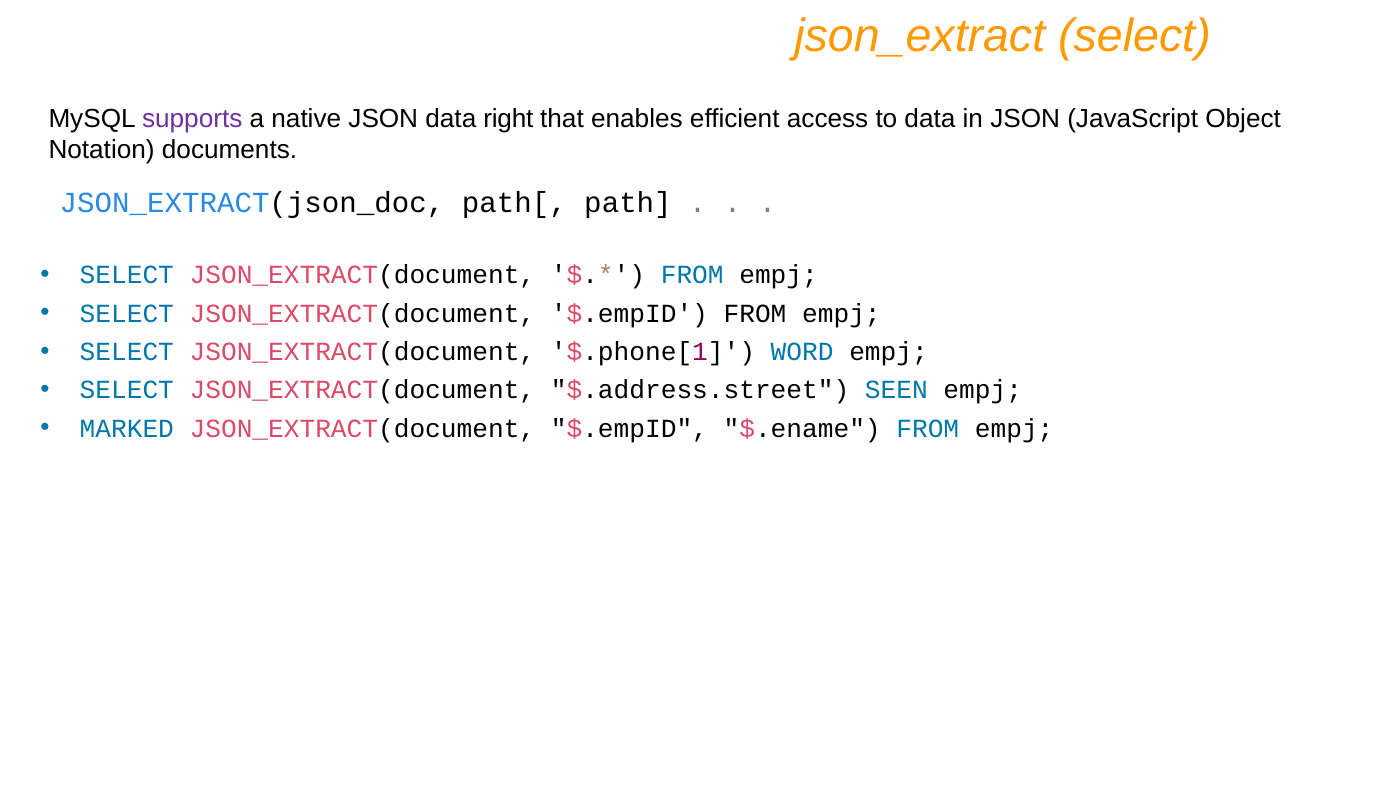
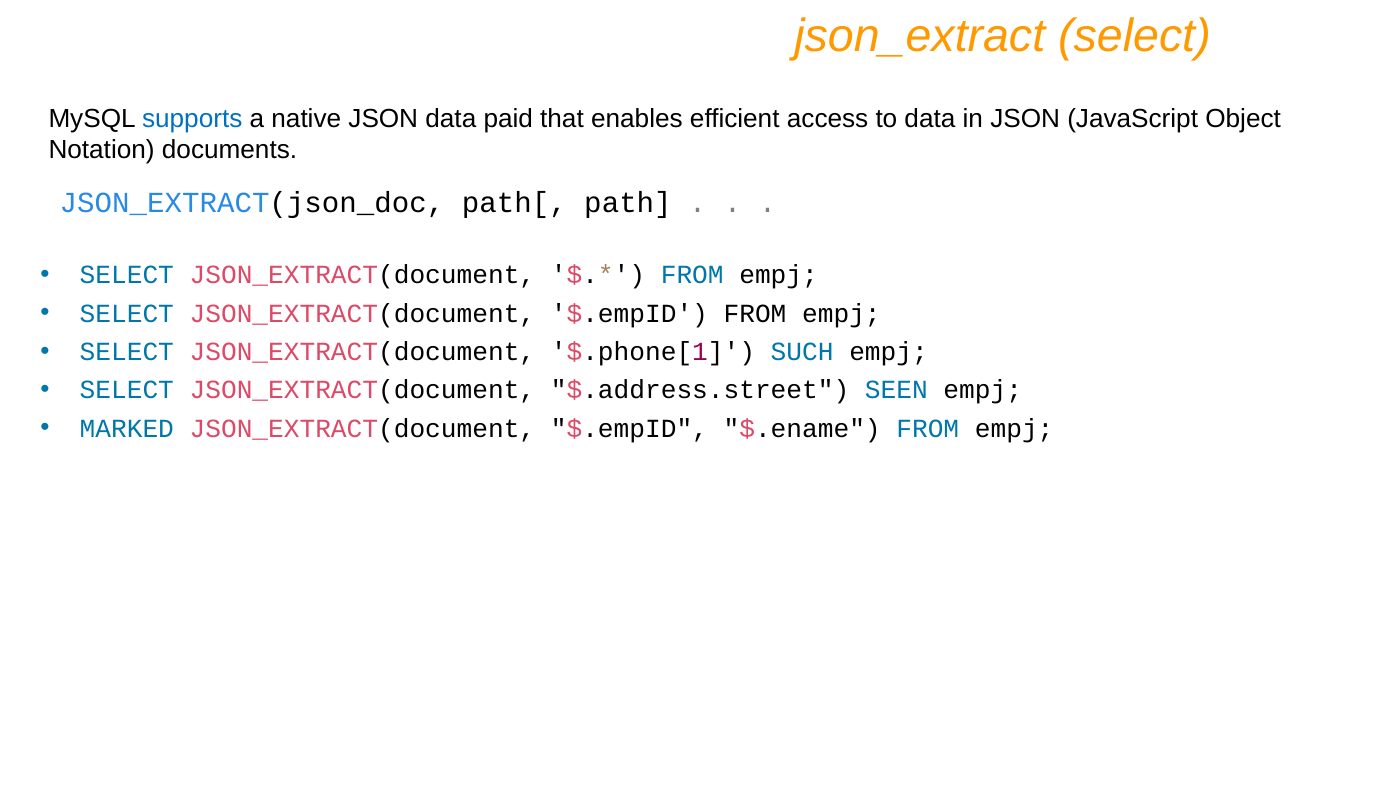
supports colour: purple -> blue (192, 119)
right: right -> paid (508, 119)
WORD: WORD -> SUCH (802, 352)
